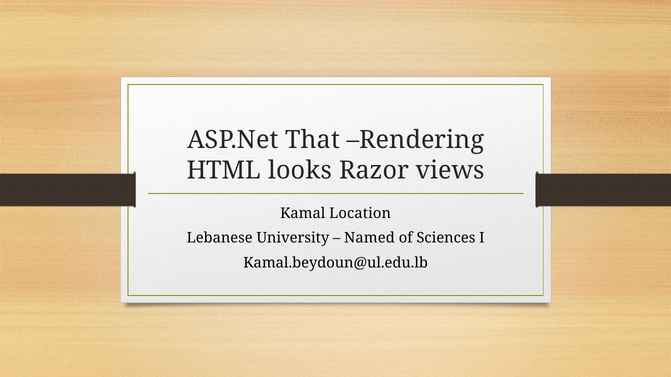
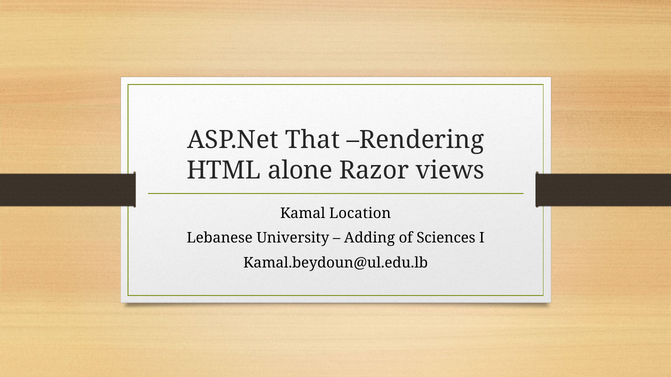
looks: looks -> alone (300, 171)
Named: Named -> Adding (370, 238)
